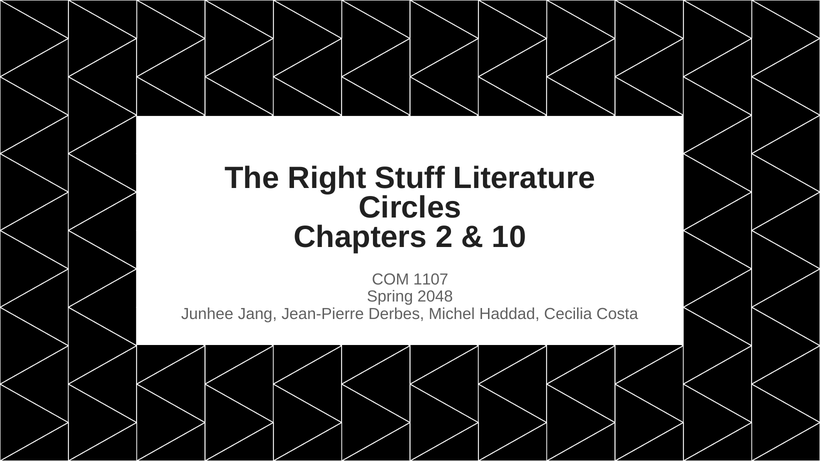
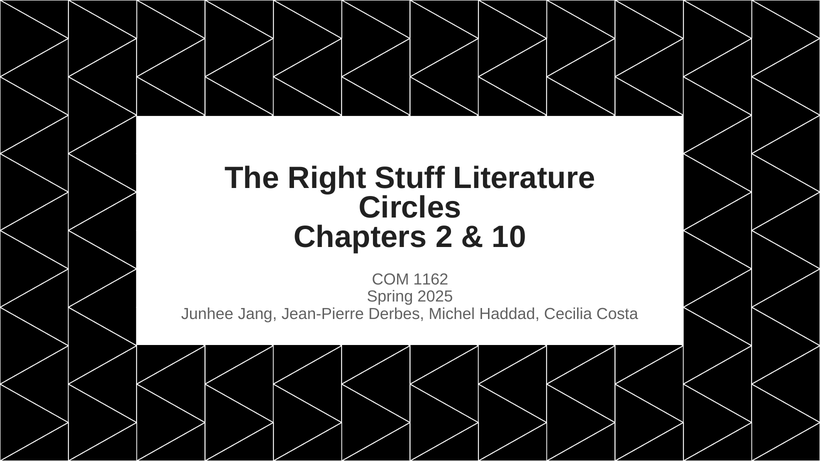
1107: 1107 -> 1162 (431, 280)
2048: 2048 -> 2025 (435, 297)
